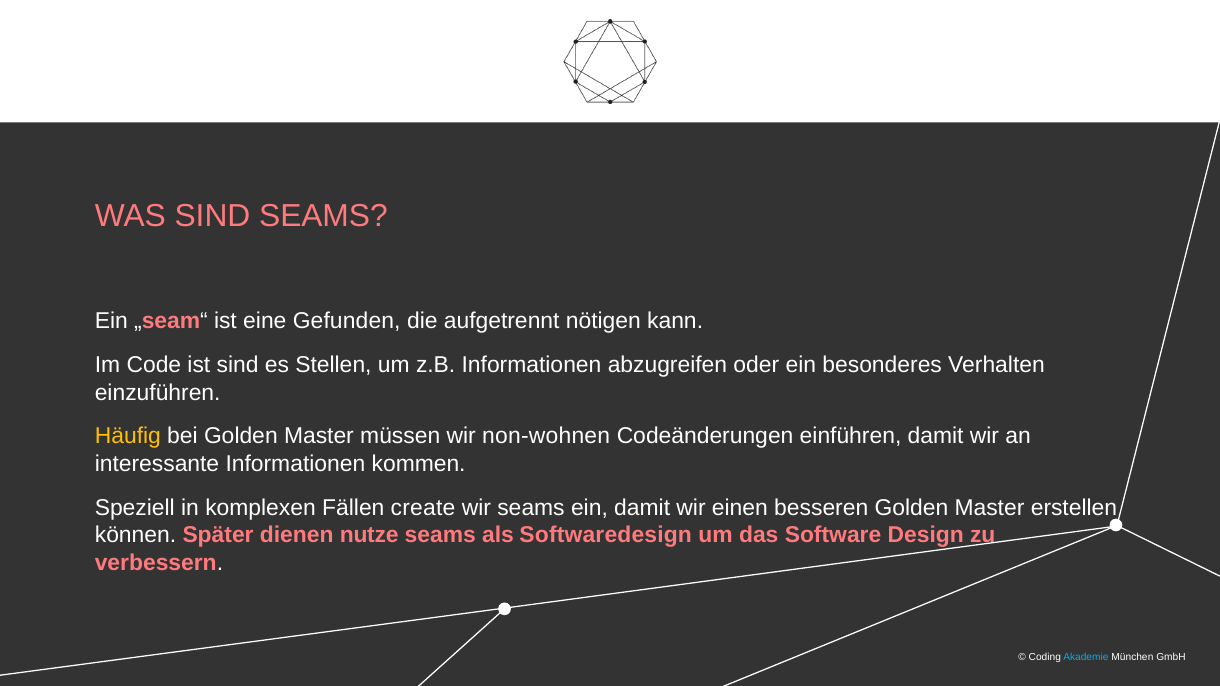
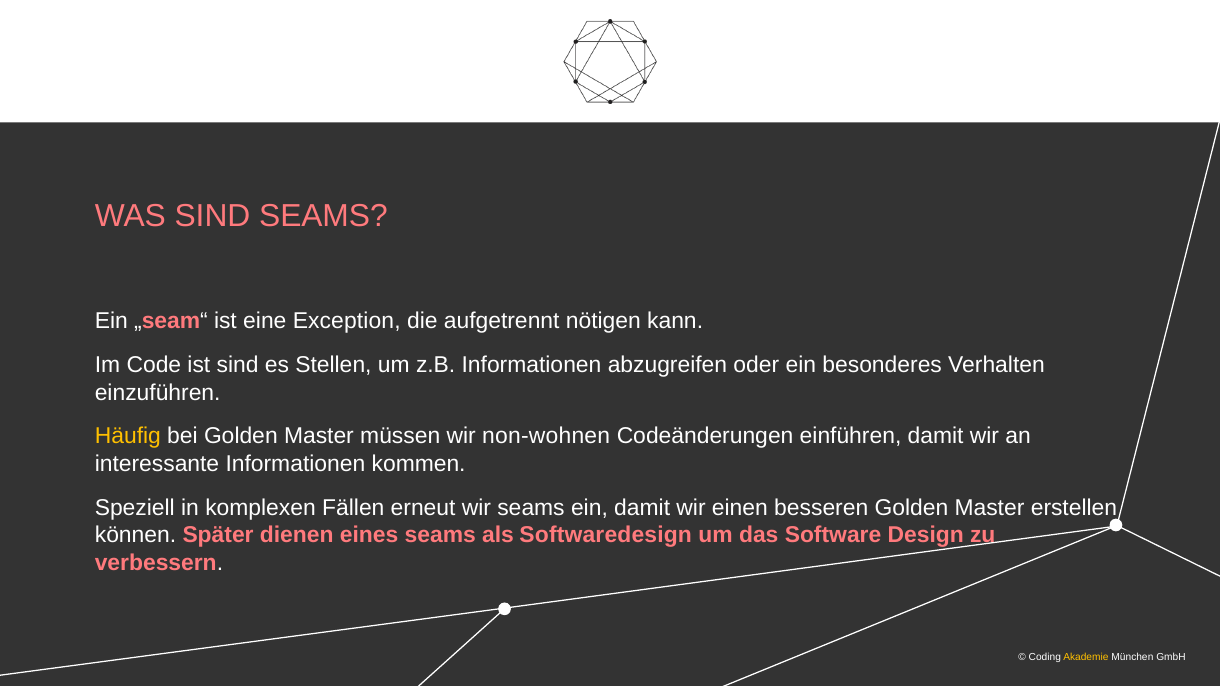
Gefunden: Gefunden -> Exception (347, 321)
create: create -> erneut (423, 508)
nutze: nutze -> eines (369, 535)
Akademie colour: light blue -> yellow (1086, 658)
